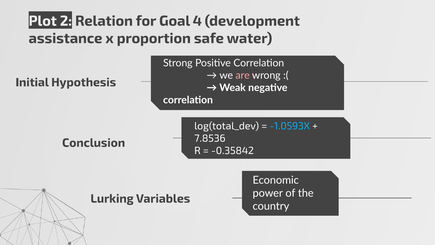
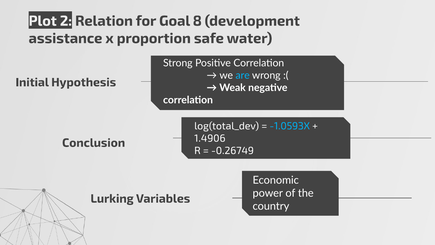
4: 4 -> 8 (197, 21)
are colour: pink -> light blue (243, 75)
7.8536: 7.8536 -> 1.4906 (210, 138)
-0.35842: -0.35842 -> -0.26749 (233, 151)
